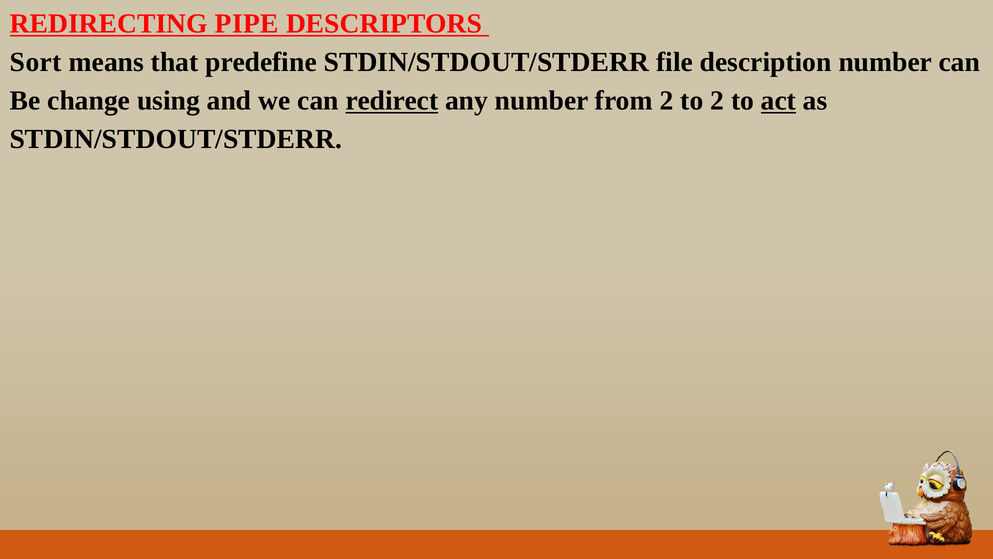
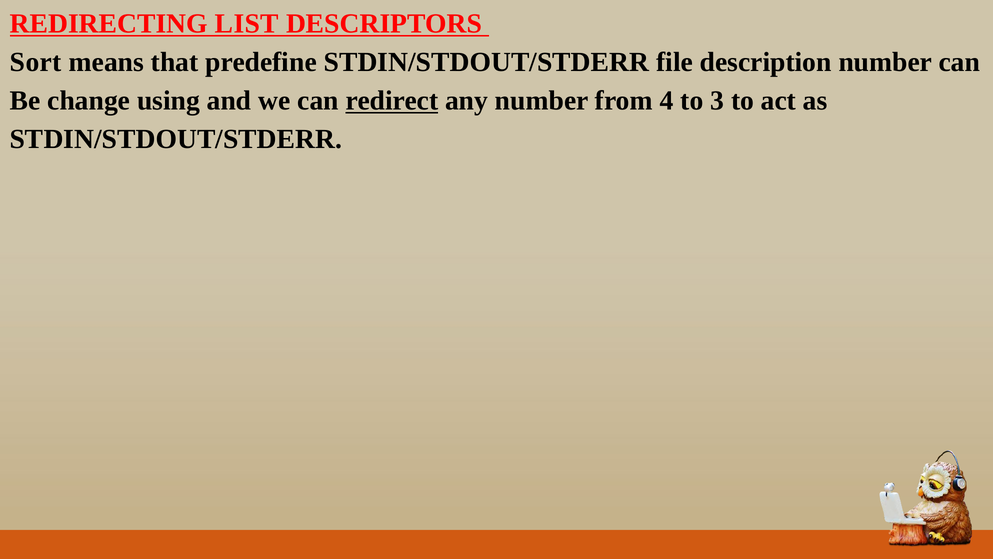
PIPE: PIPE -> LIST (247, 23)
from 2: 2 -> 4 (667, 101)
to 2: 2 -> 3 (717, 101)
act underline: present -> none (779, 101)
